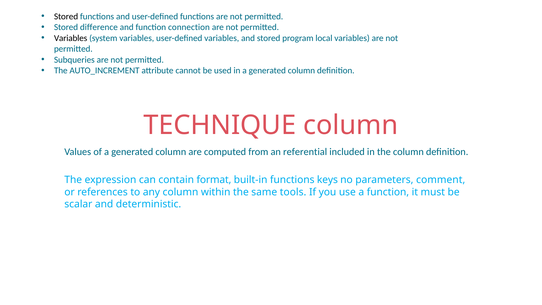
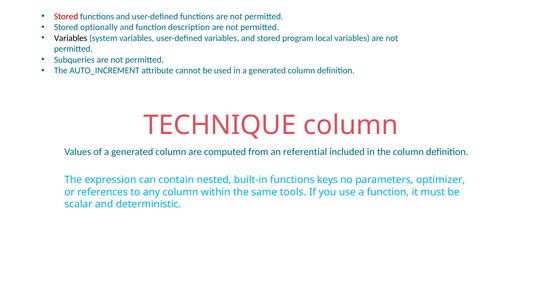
Stored colour: black -> red (66, 16)
difference: difference -> optionally (99, 27)
connection: connection -> description (189, 27)
format: format -> nested (214, 180)
comment: comment -> optimizer (441, 180)
